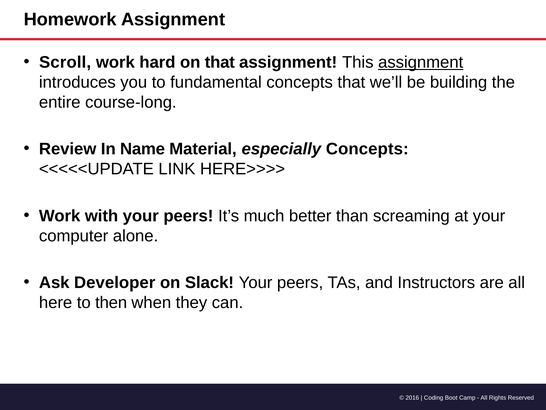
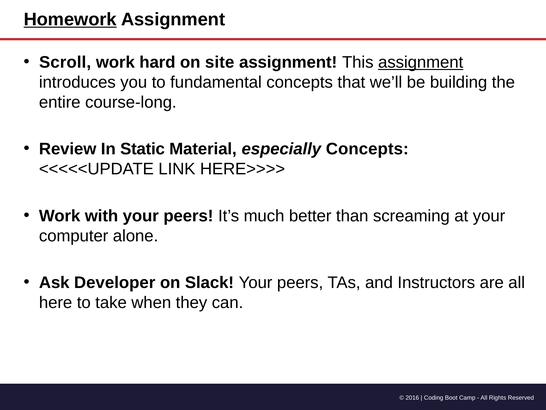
Homework underline: none -> present (70, 19)
on that: that -> site (220, 62)
Name: Name -> Static (143, 149)
then: then -> take (111, 302)
